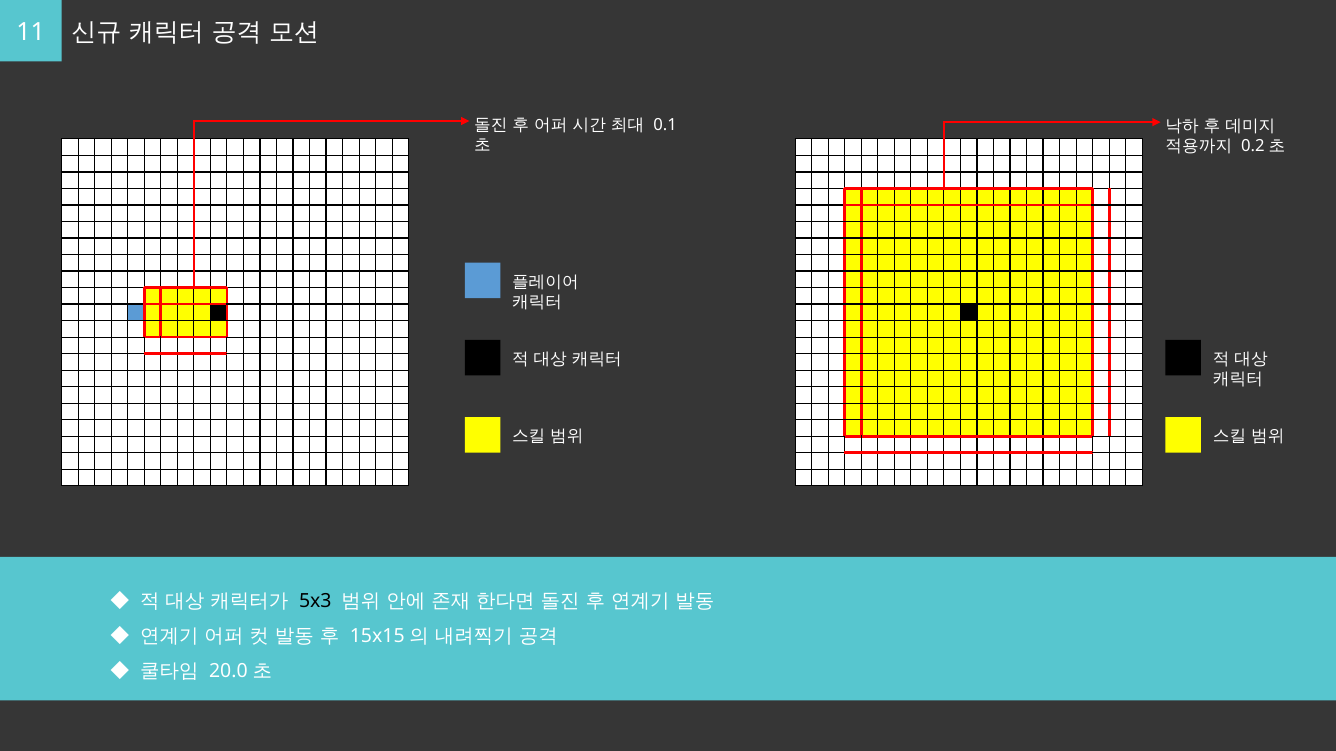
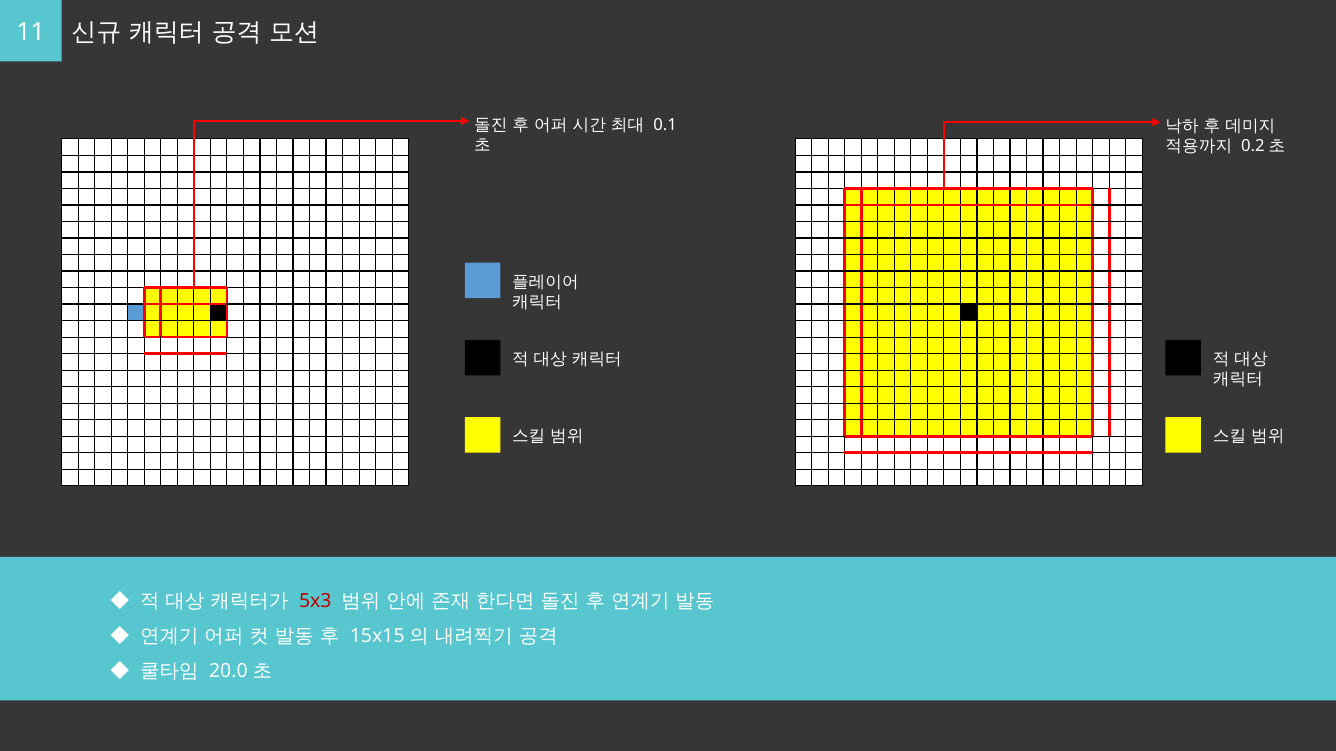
5x3 colour: black -> red (315, 601)
